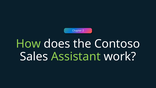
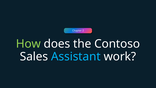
Assistant colour: light green -> light blue (76, 56)
